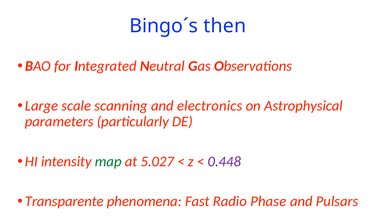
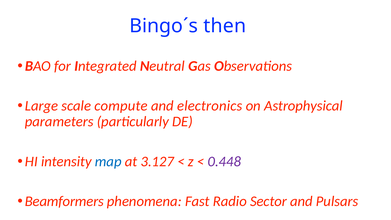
scanning: scanning -> compute (121, 106)
map colour: green -> blue (108, 161)
5.027: 5.027 -> 3.127 (157, 161)
Transparente: Transparente -> Beamformers (64, 201)
Phase: Phase -> Sector (268, 201)
